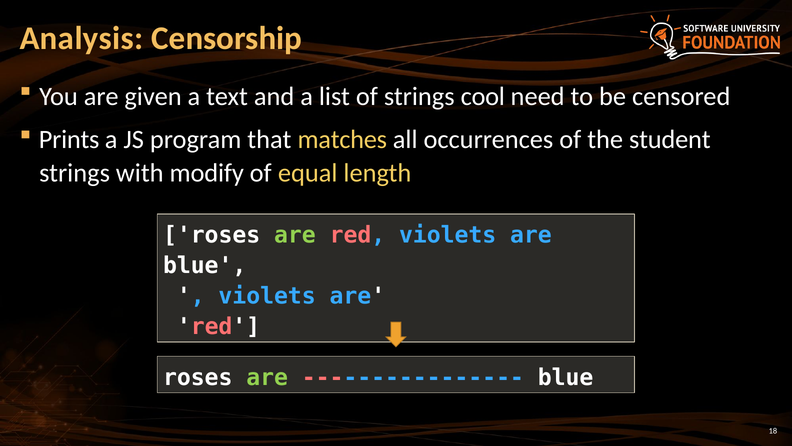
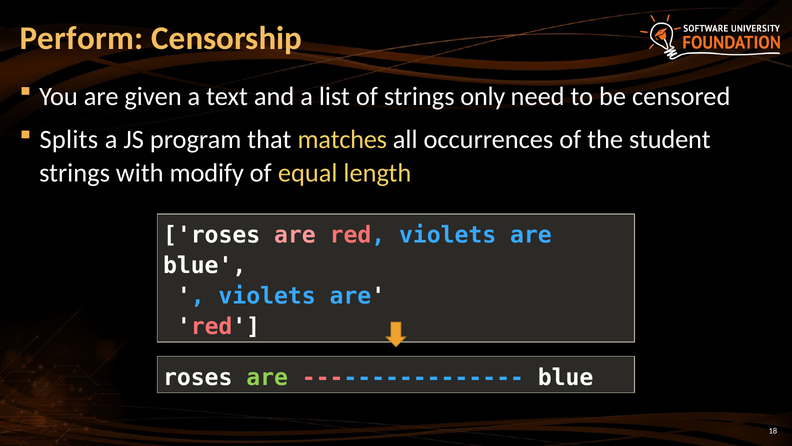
Analysis: Analysis -> Perform (82, 38)
cool: cool -> only (483, 96)
Prints: Prints -> Splits (69, 140)
are colour: light green -> pink (295, 235)
